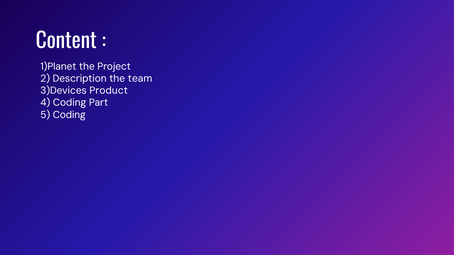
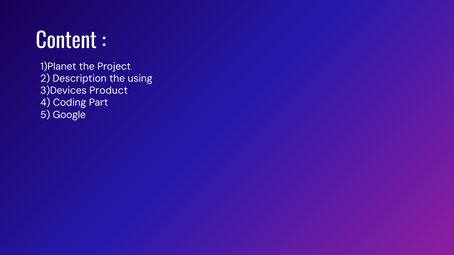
team: team -> using (140, 79)
5 Coding: Coding -> Google (69, 115)
